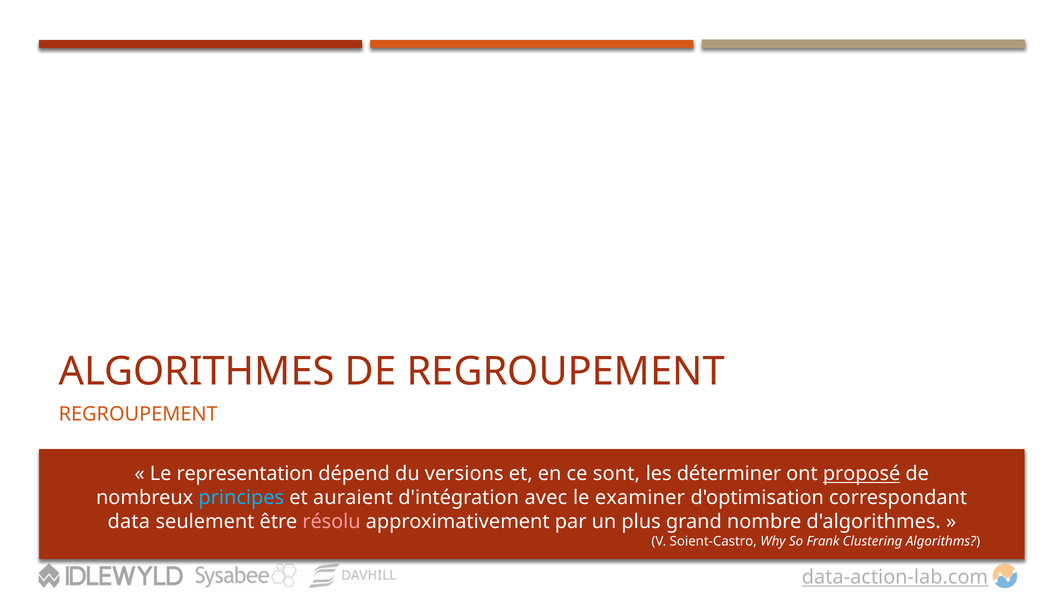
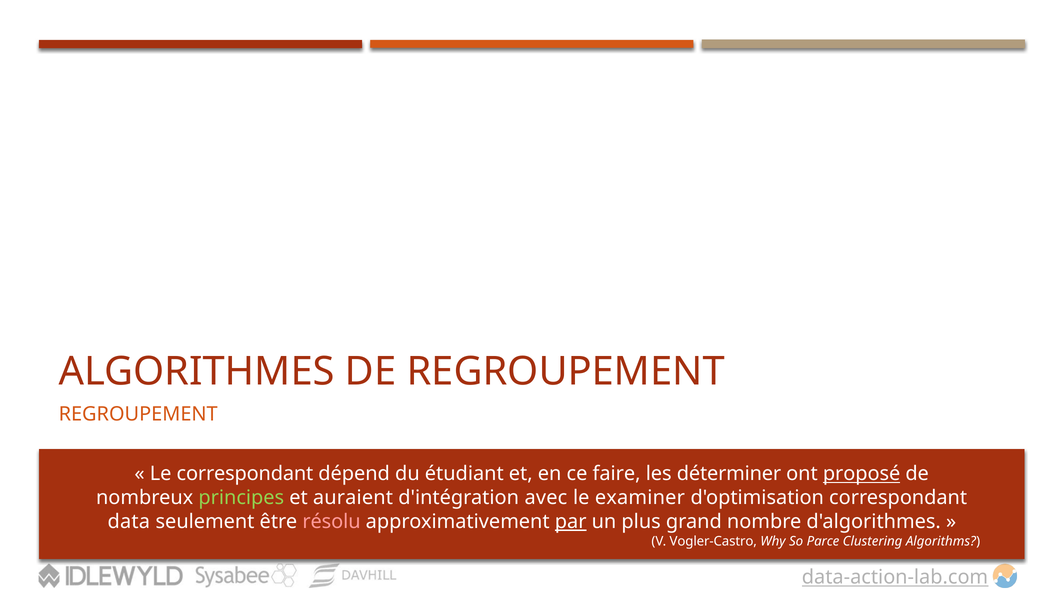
Le representation: representation -> correspondant (245, 473)
versions: versions -> étudiant (464, 473)
sont: sont -> faire (617, 473)
principes colour: light blue -> light green (241, 497)
par underline: none -> present (571, 521)
Soient-Castro: Soient-Castro -> Vogler-Castro (713, 541)
Frank: Frank -> Parce (823, 541)
